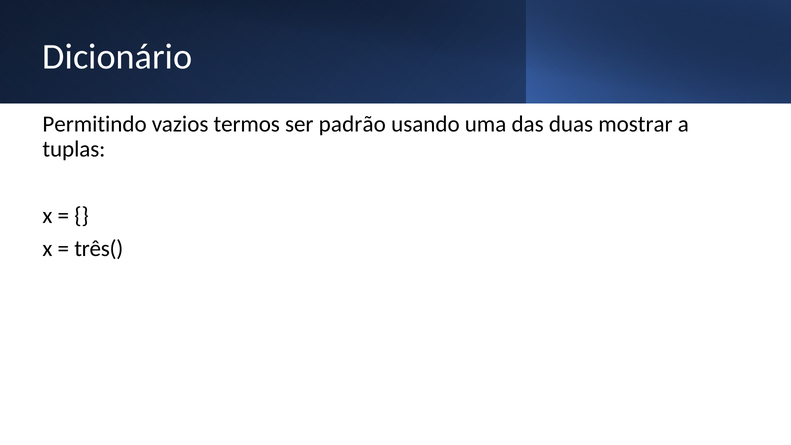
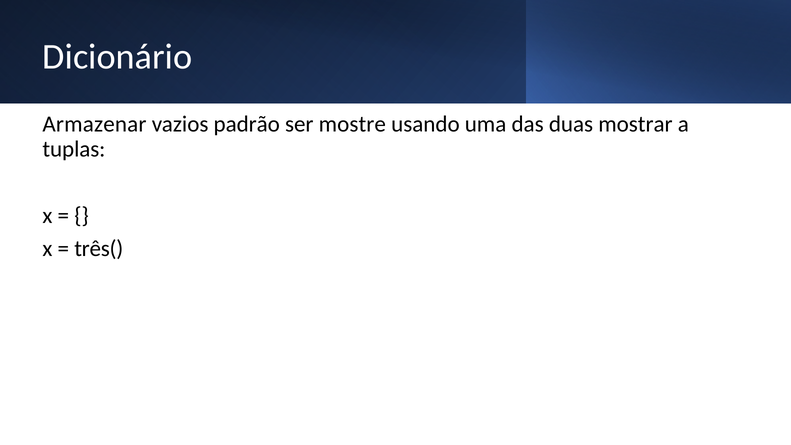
Permitindo: Permitindo -> Armazenar (94, 124)
termos: termos -> padrão (247, 124)
padrão: padrão -> mostre (352, 124)
